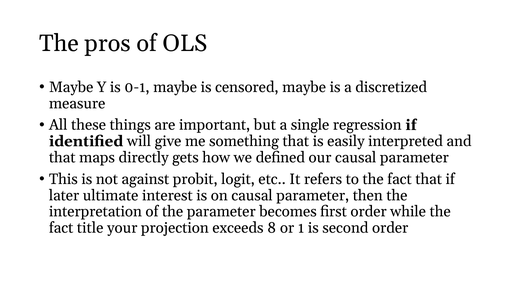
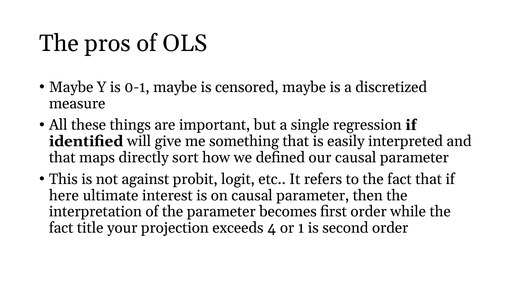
gets: gets -> sort (185, 157)
later: later -> here (64, 195)
8: 8 -> 4 (272, 228)
